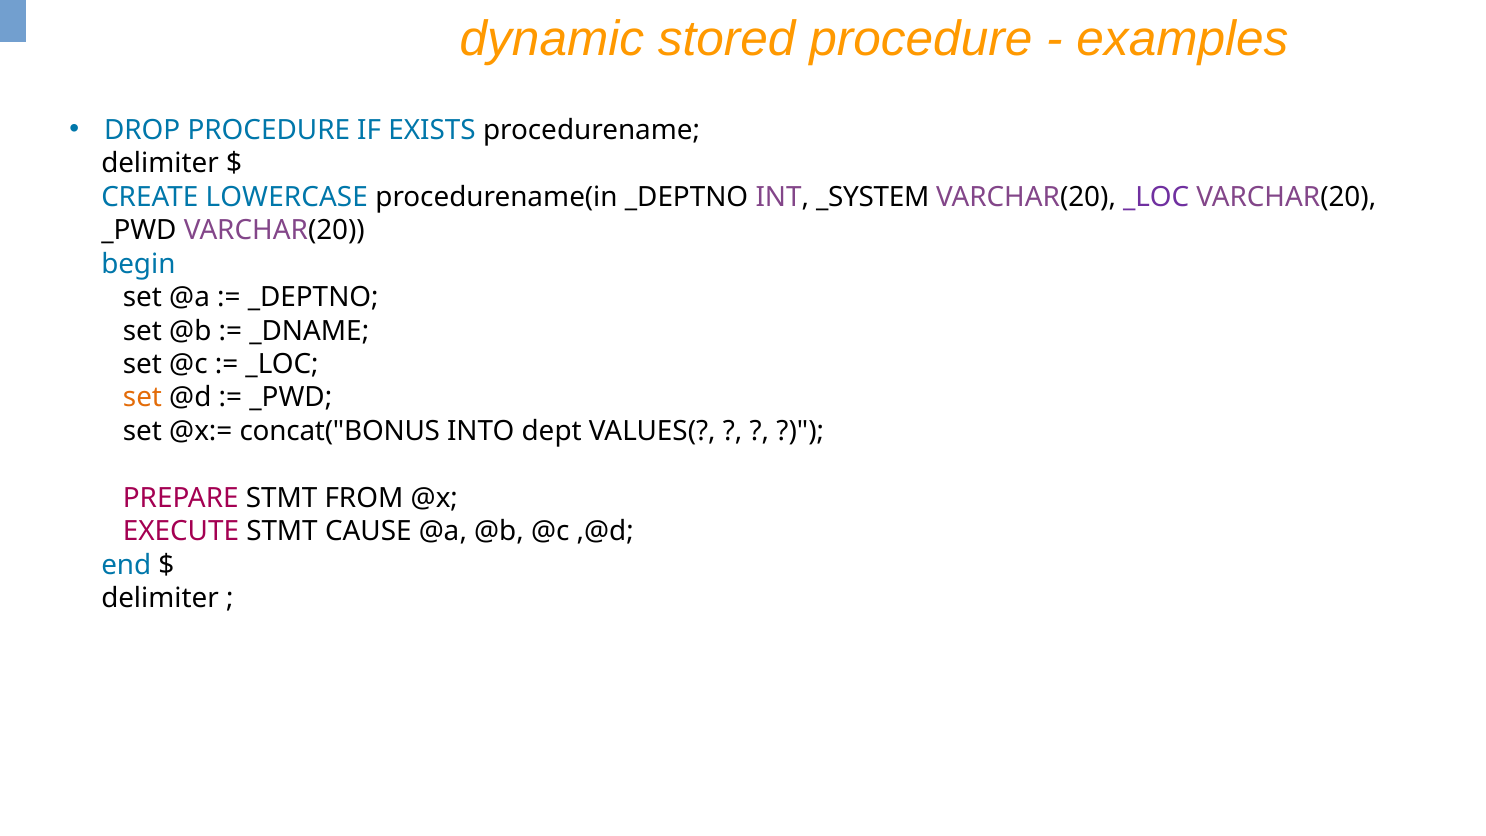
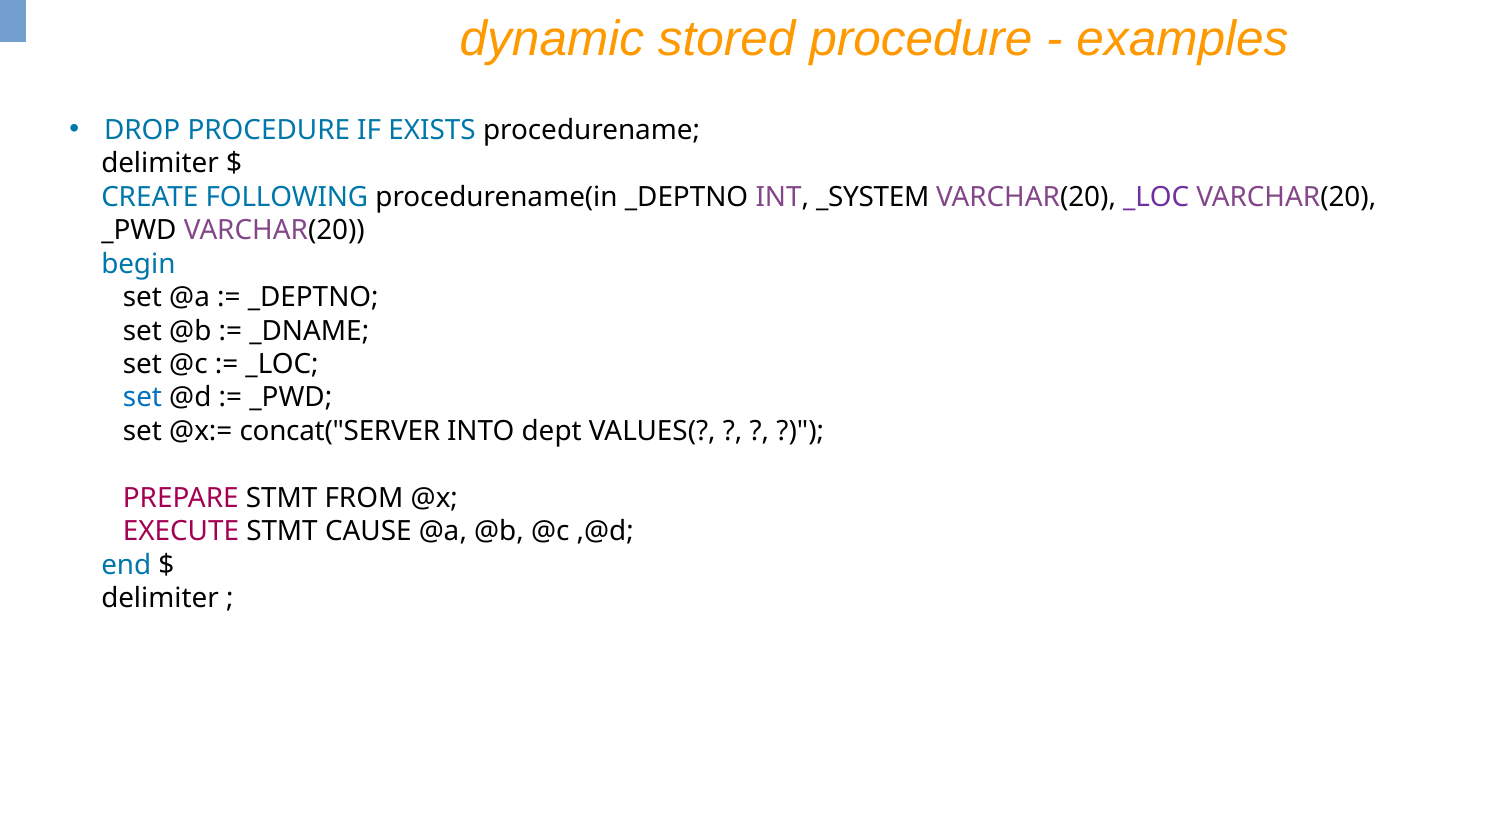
LOWERCASE: LOWERCASE -> FOLLOWING (287, 197)
set colour: orange -> blue (143, 398)
concat("BONUS: concat("BONUS -> concat("SERVER (340, 431)
